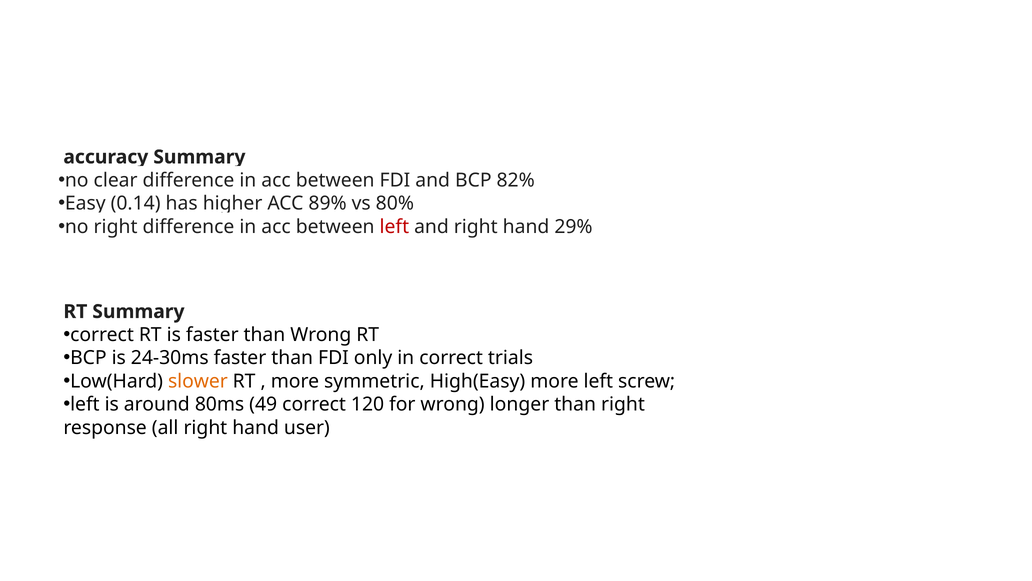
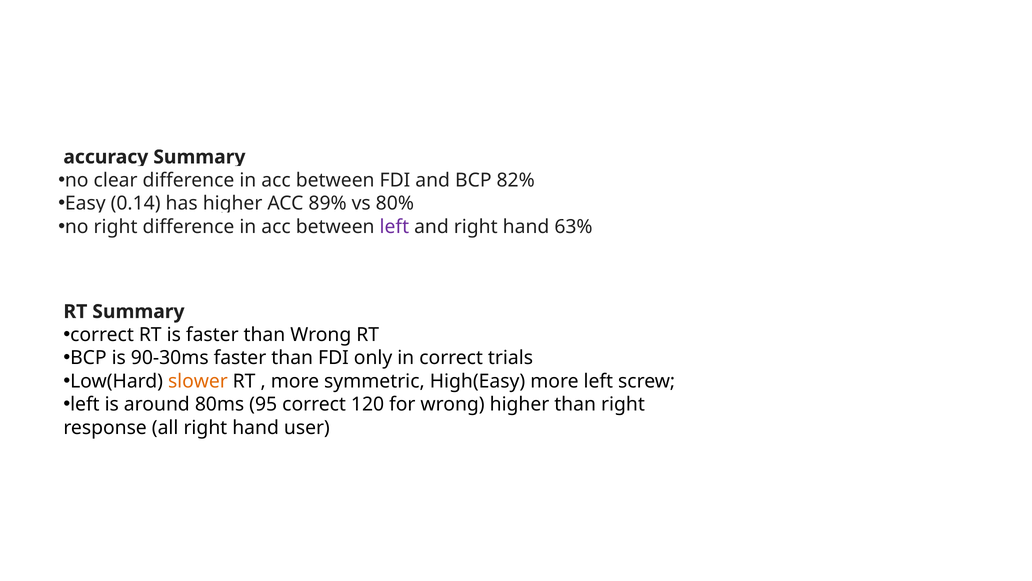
left colour: red -> purple (394, 227)
29%: 29% -> 63% (573, 227)
24-30ms: 24-30ms -> 90-30ms (170, 358)
49: 49 -> 95 (263, 404)
wrong longer: longer -> higher (520, 404)
